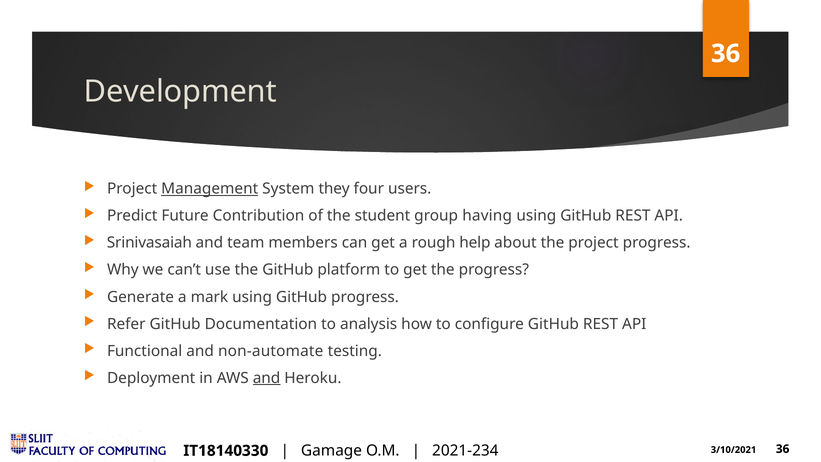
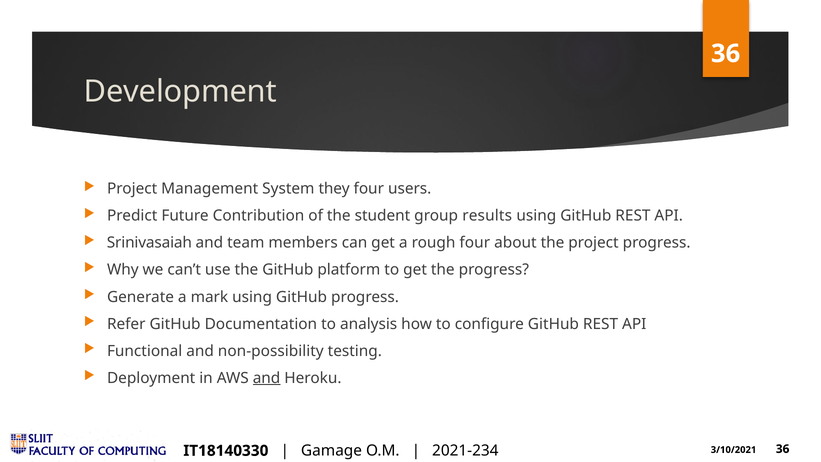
Management underline: present -> none (210, 189)
having: having -> results (487, 216)
rough help: help -> four (475, 243)
non-automate: non-automate -> non-possibility (271, 351)
